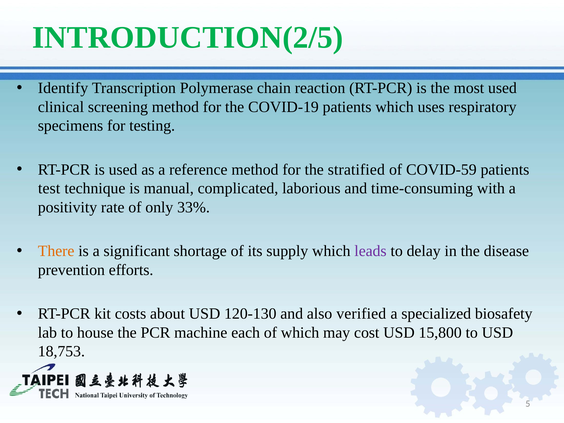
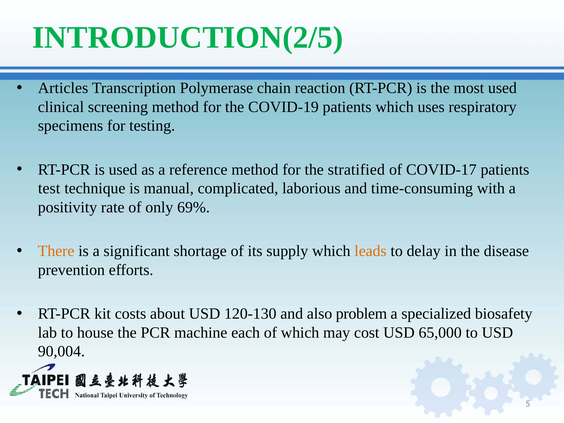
Identify: Identify -> Articles (63, 88)
COVID-59: COVID-59 -> COVID-17 (441, 170)
33%: 33% -> 69% (194, 207)
leads colour: purple -> orange (371, 251)
verified: verified -> problem (361, 314)
15,800: 15,800 -> 65,000 (440, 333)
18,753: 18,753 -> 90,004 (61, 351)
